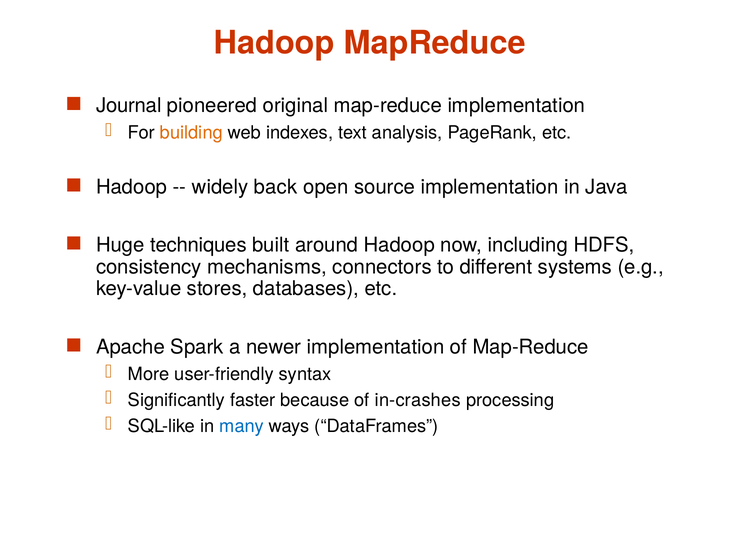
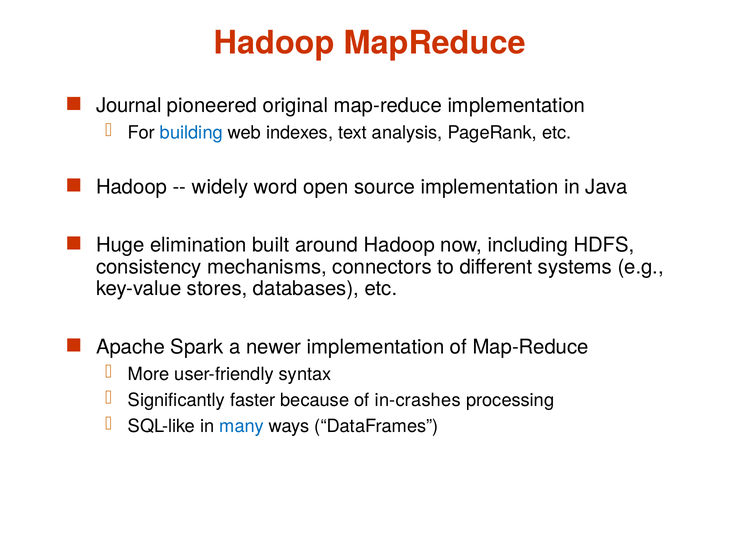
building colour: orange -> blue (191, 133)
back: back -> word (276, 187)
techniques: techniques -> elimination (198, 245)
